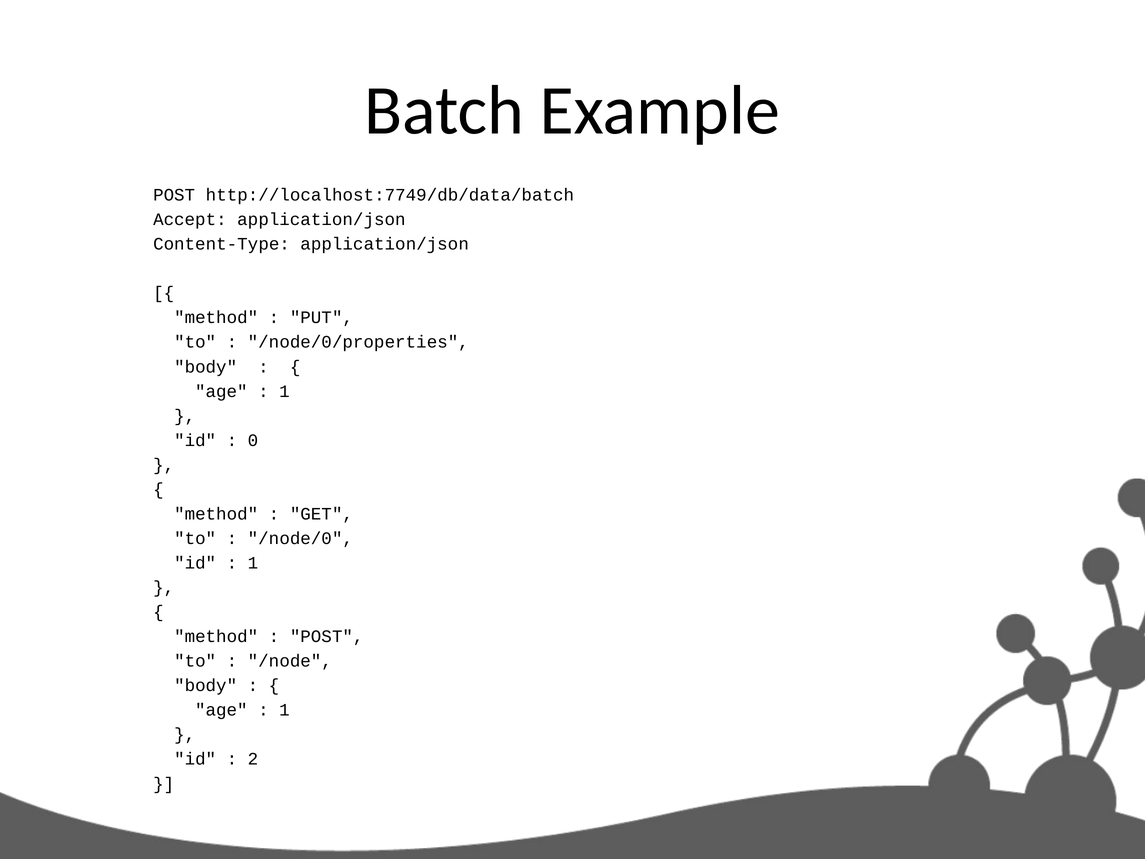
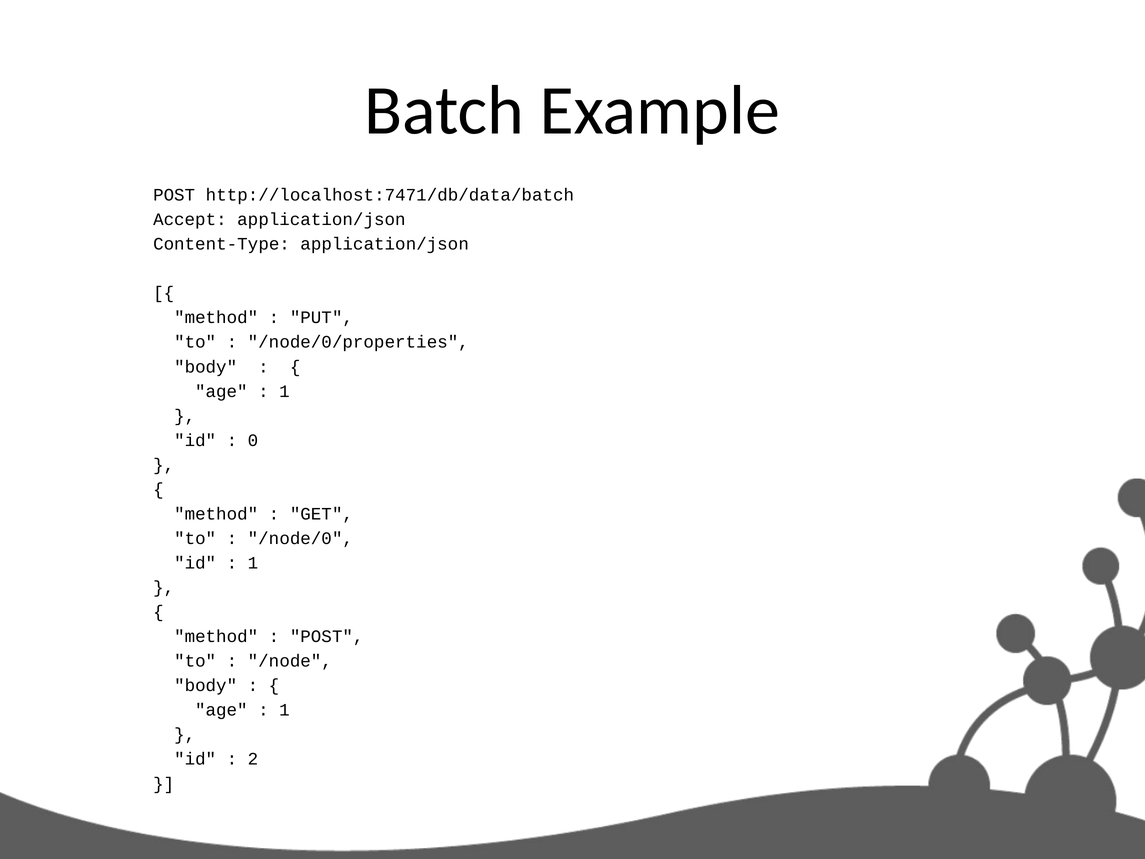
http://localhost:7749/db/data/batch: http://localhost:7749/db/data/batch -> http://localhost:7471/db/data/batch (390, 195)
